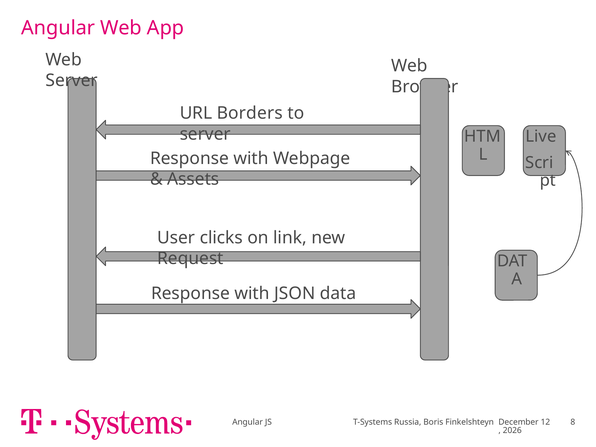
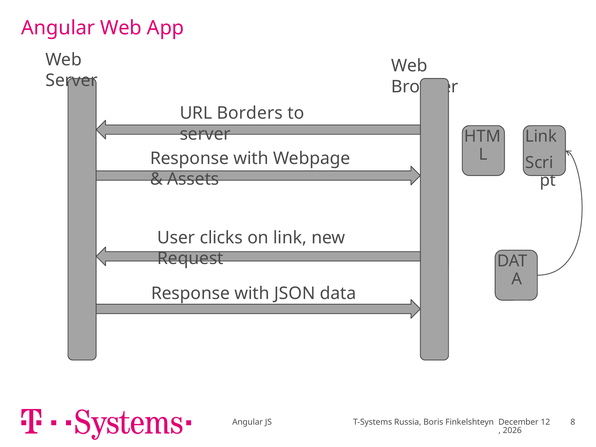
Live: Live -> Link (541, 136)
